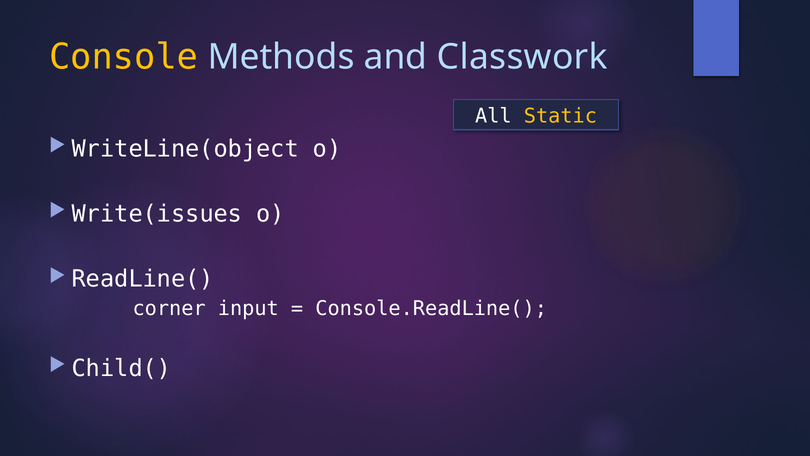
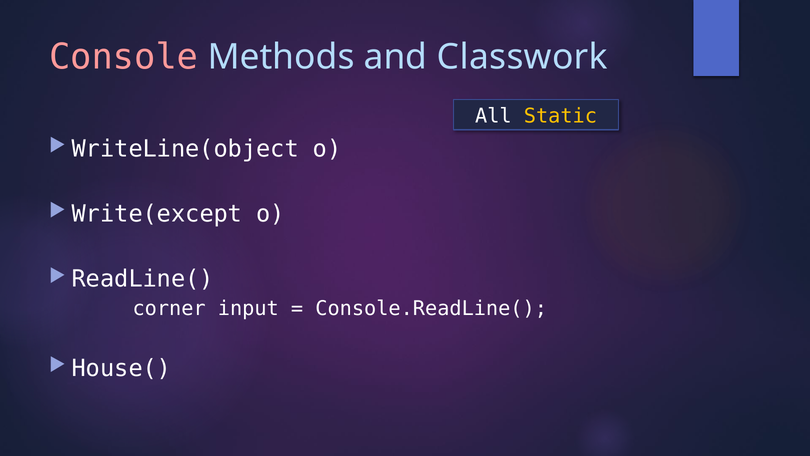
Console colour: yellow -> pink (124, 57)
Write(issues: Write(issues -> Write(except (157, 214)
Child(: Child( -> House( (121, 368)
